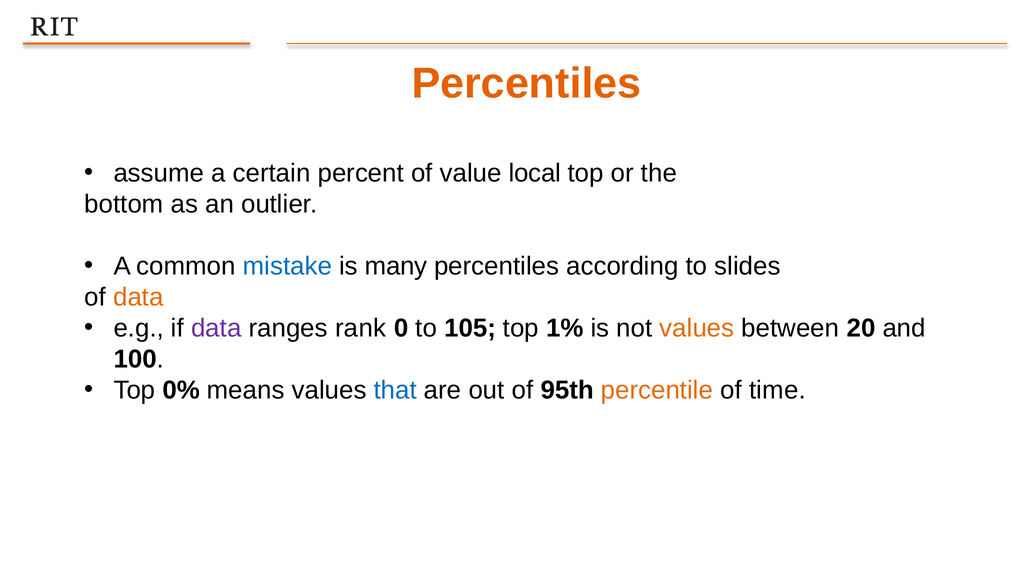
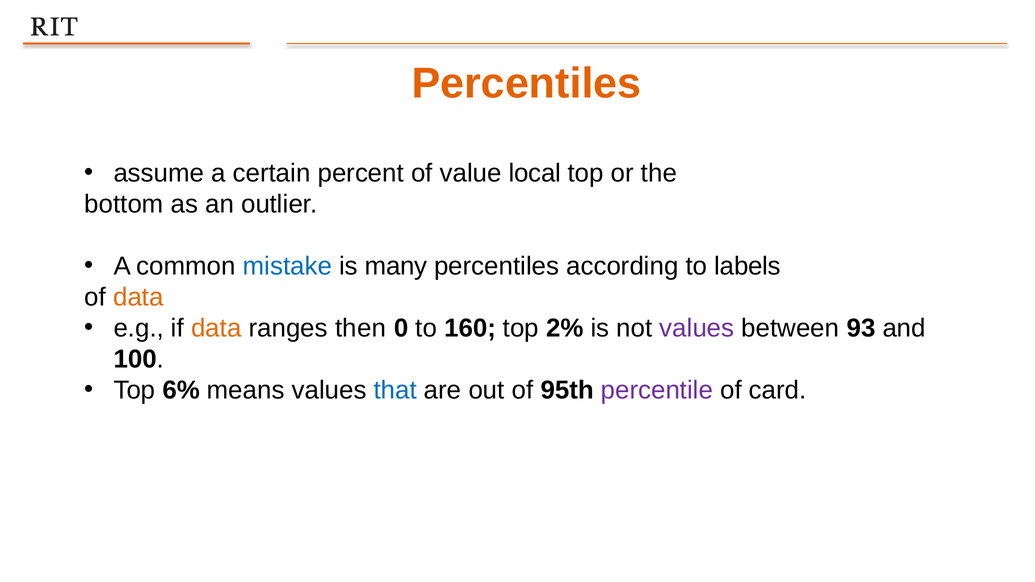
slides: slides -> labels (748, 266)
data colour: purple -> orange (216, 328)
rank: rank -> then (361, 328)
105: 105 -> 160 (470, 328)
1%: 1% -> 2% (565, 328)
values colour: orange -> purple (697, 328)
20: 20 -> 93 (861, 328)
0%: 0% -> 6% (181, 390)
percentile colour: orange -> purple (657, 390)
time: time -> card (778, 390)
